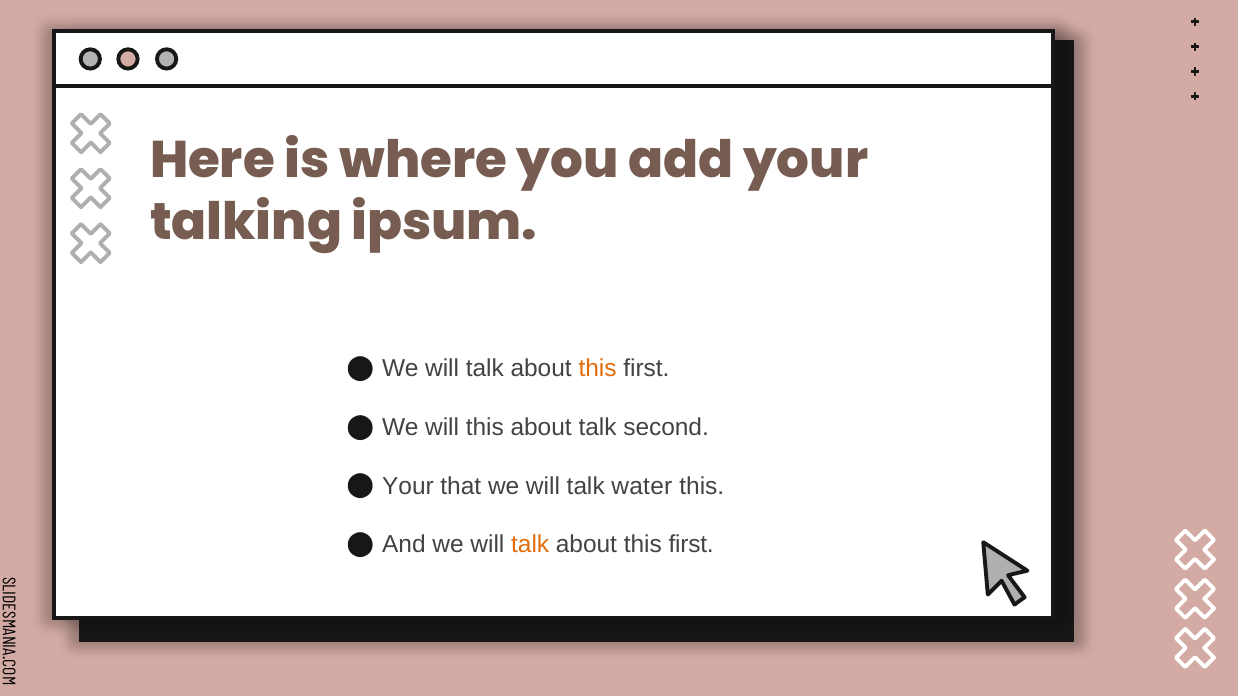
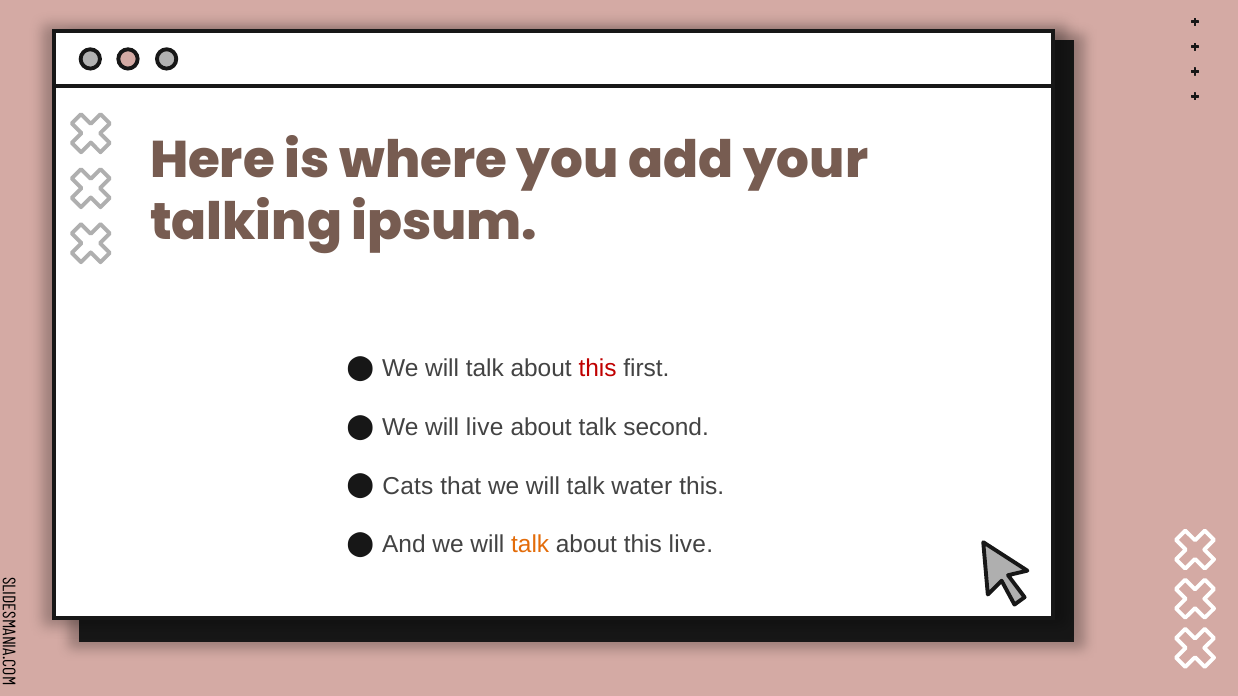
this colour: orange -> red (598, 369)
will this: this -> live (485, 428)
Your: Your -> Cats (408, 486)
first: first -> live (691, 545)
